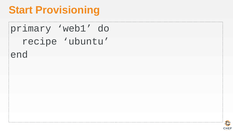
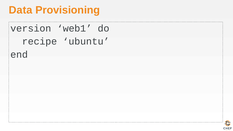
Start: Start -> Data (21, 10)
primary: primary -> version (31, 28)
